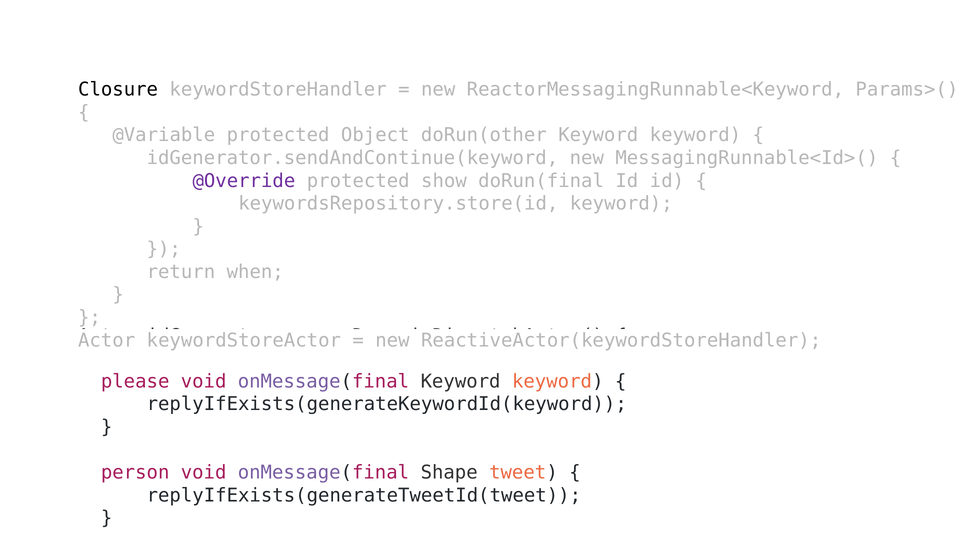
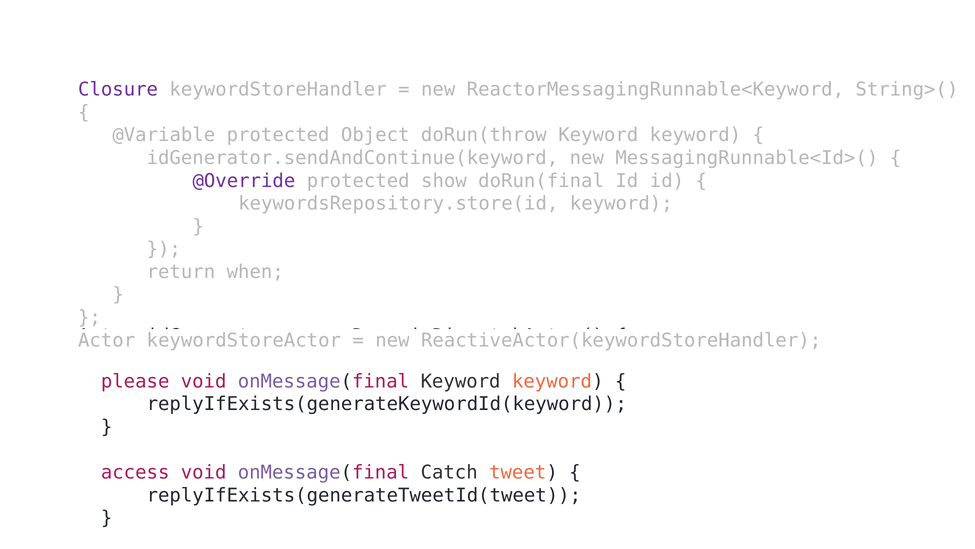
Closure colour: black -> purple (118, 90)
Params>(: Params>( -> String>( (907, 90)
doRun(other: doRun(other -> doRun(throw (484, 135)
person: person -> access (135, 472)
Shape: Shape -> Catch (449, 472)
